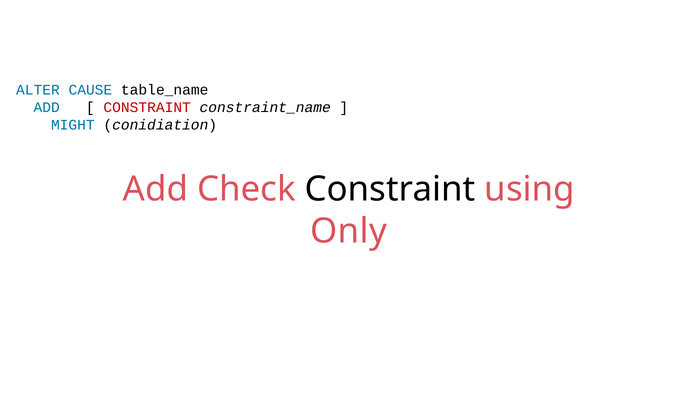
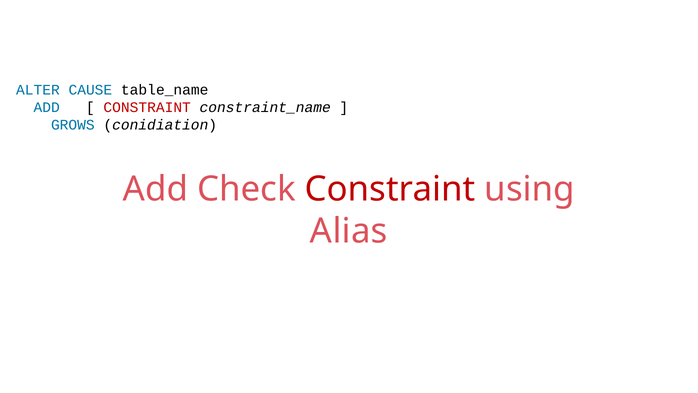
MIGHT: MIGHT -> GROWS (73, 125)
Constraint colour: black -> red (390, 189)
Only: Only -> Alias (349, 231)
